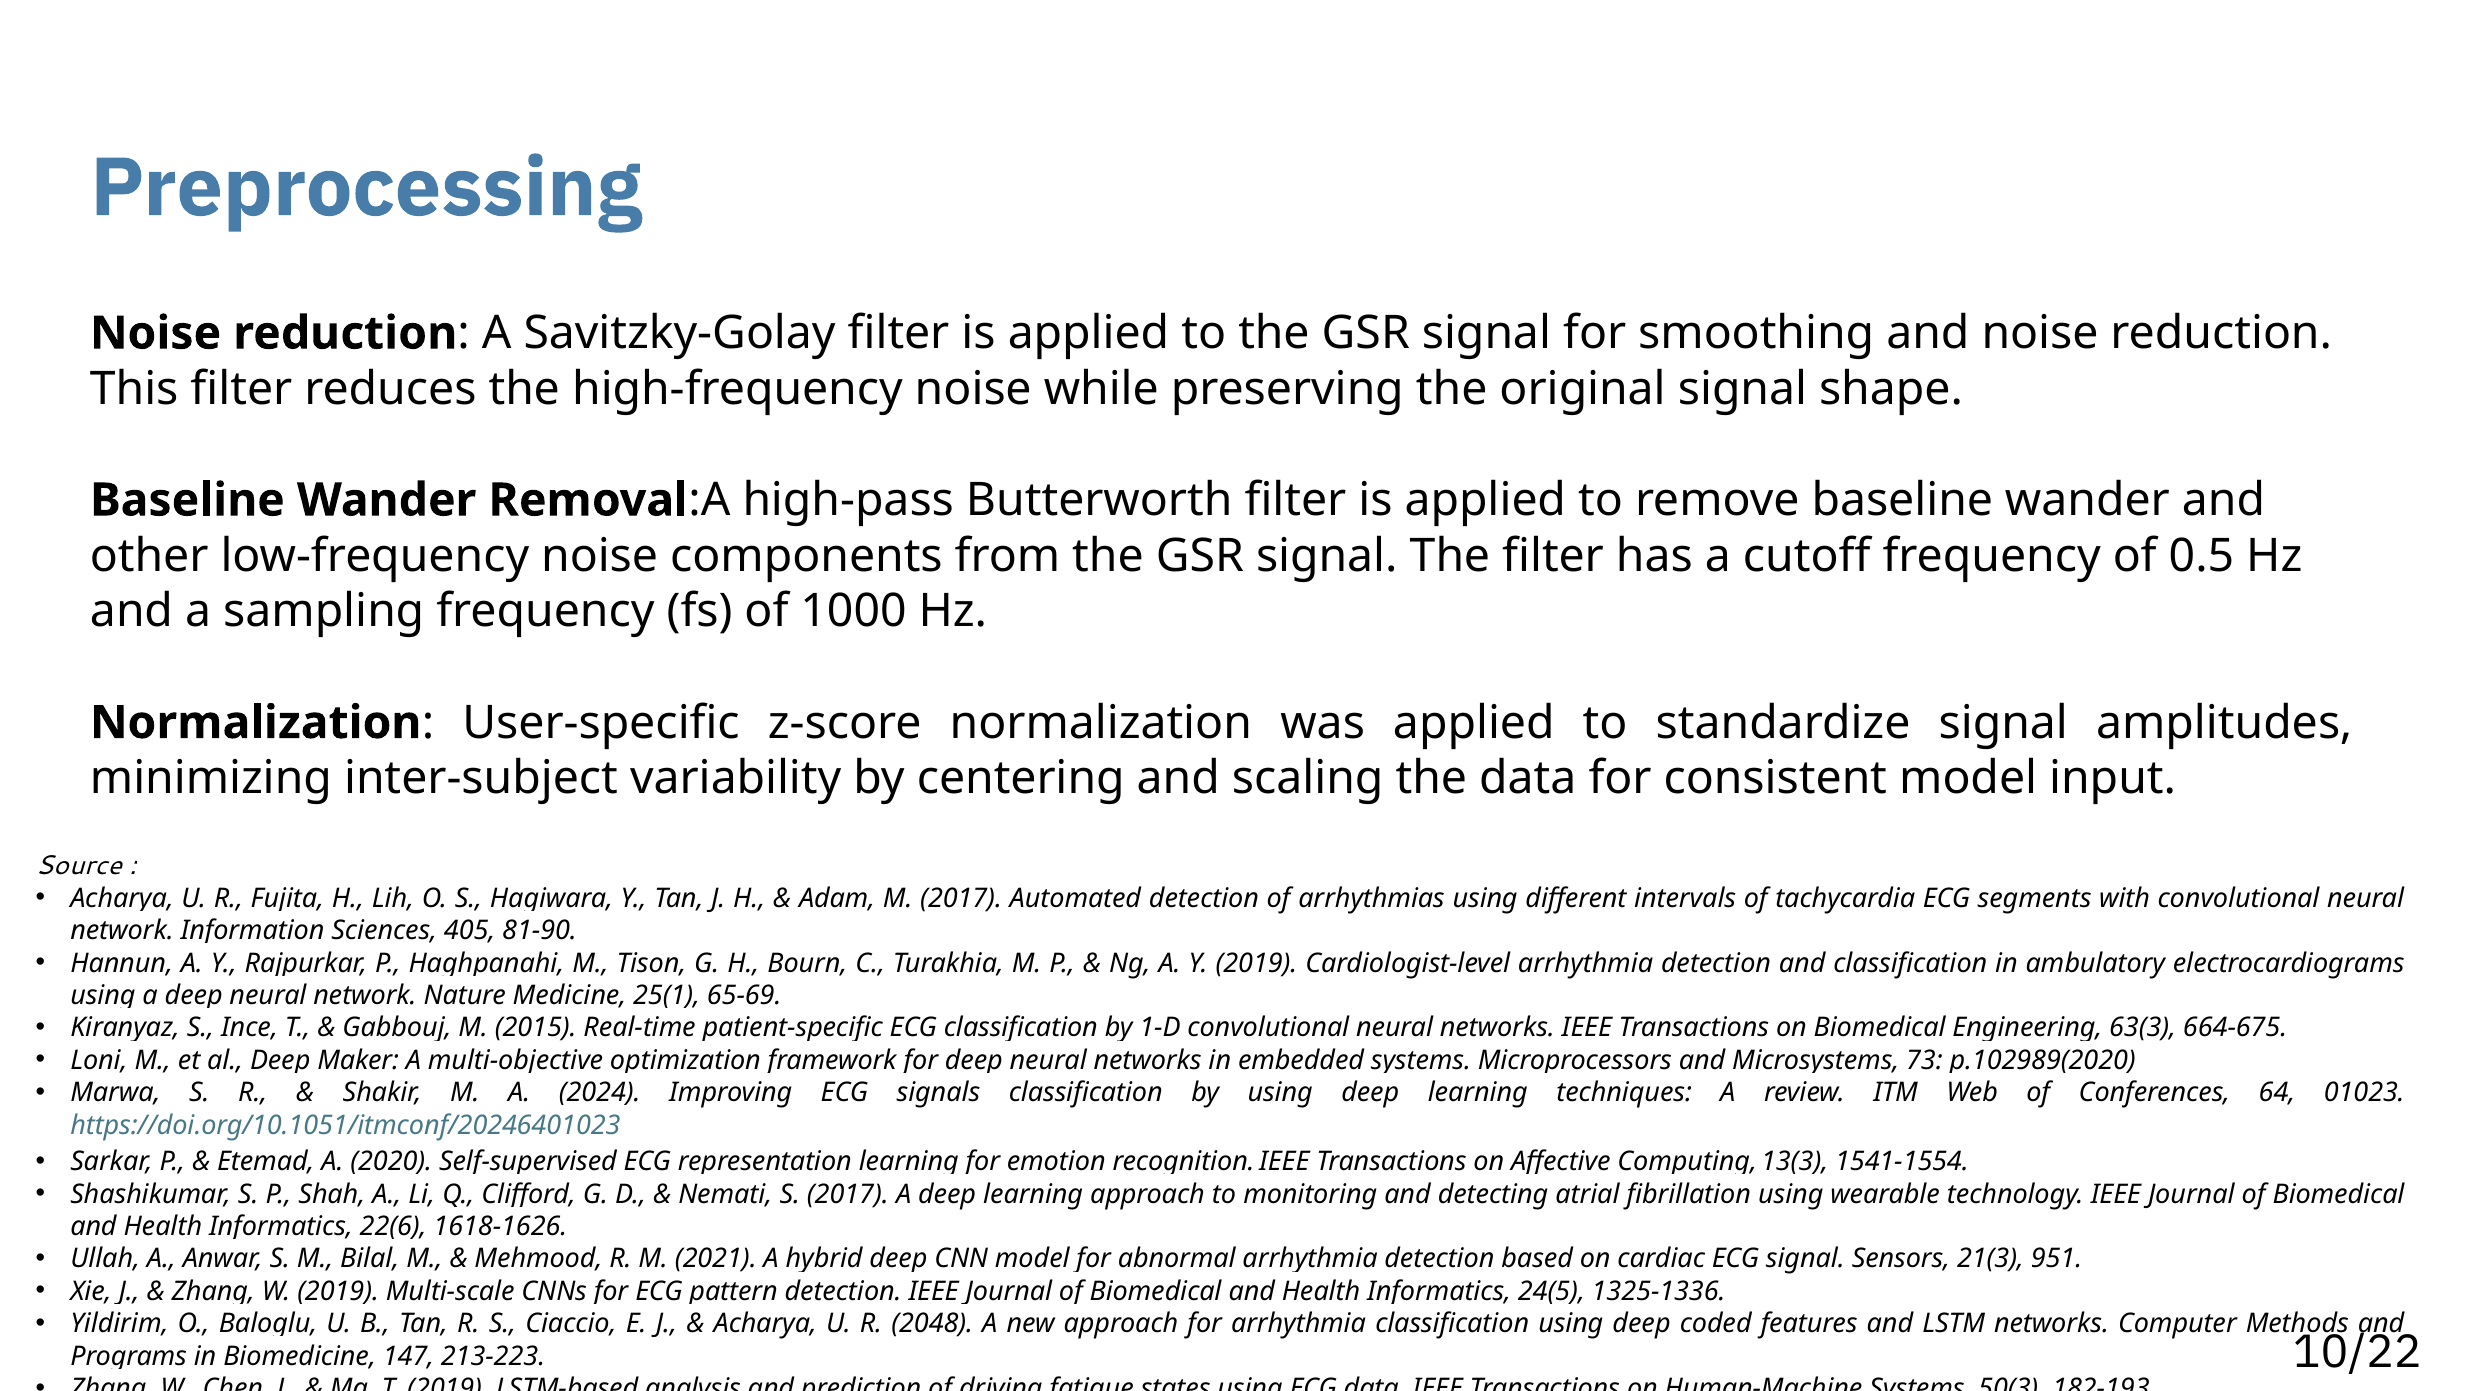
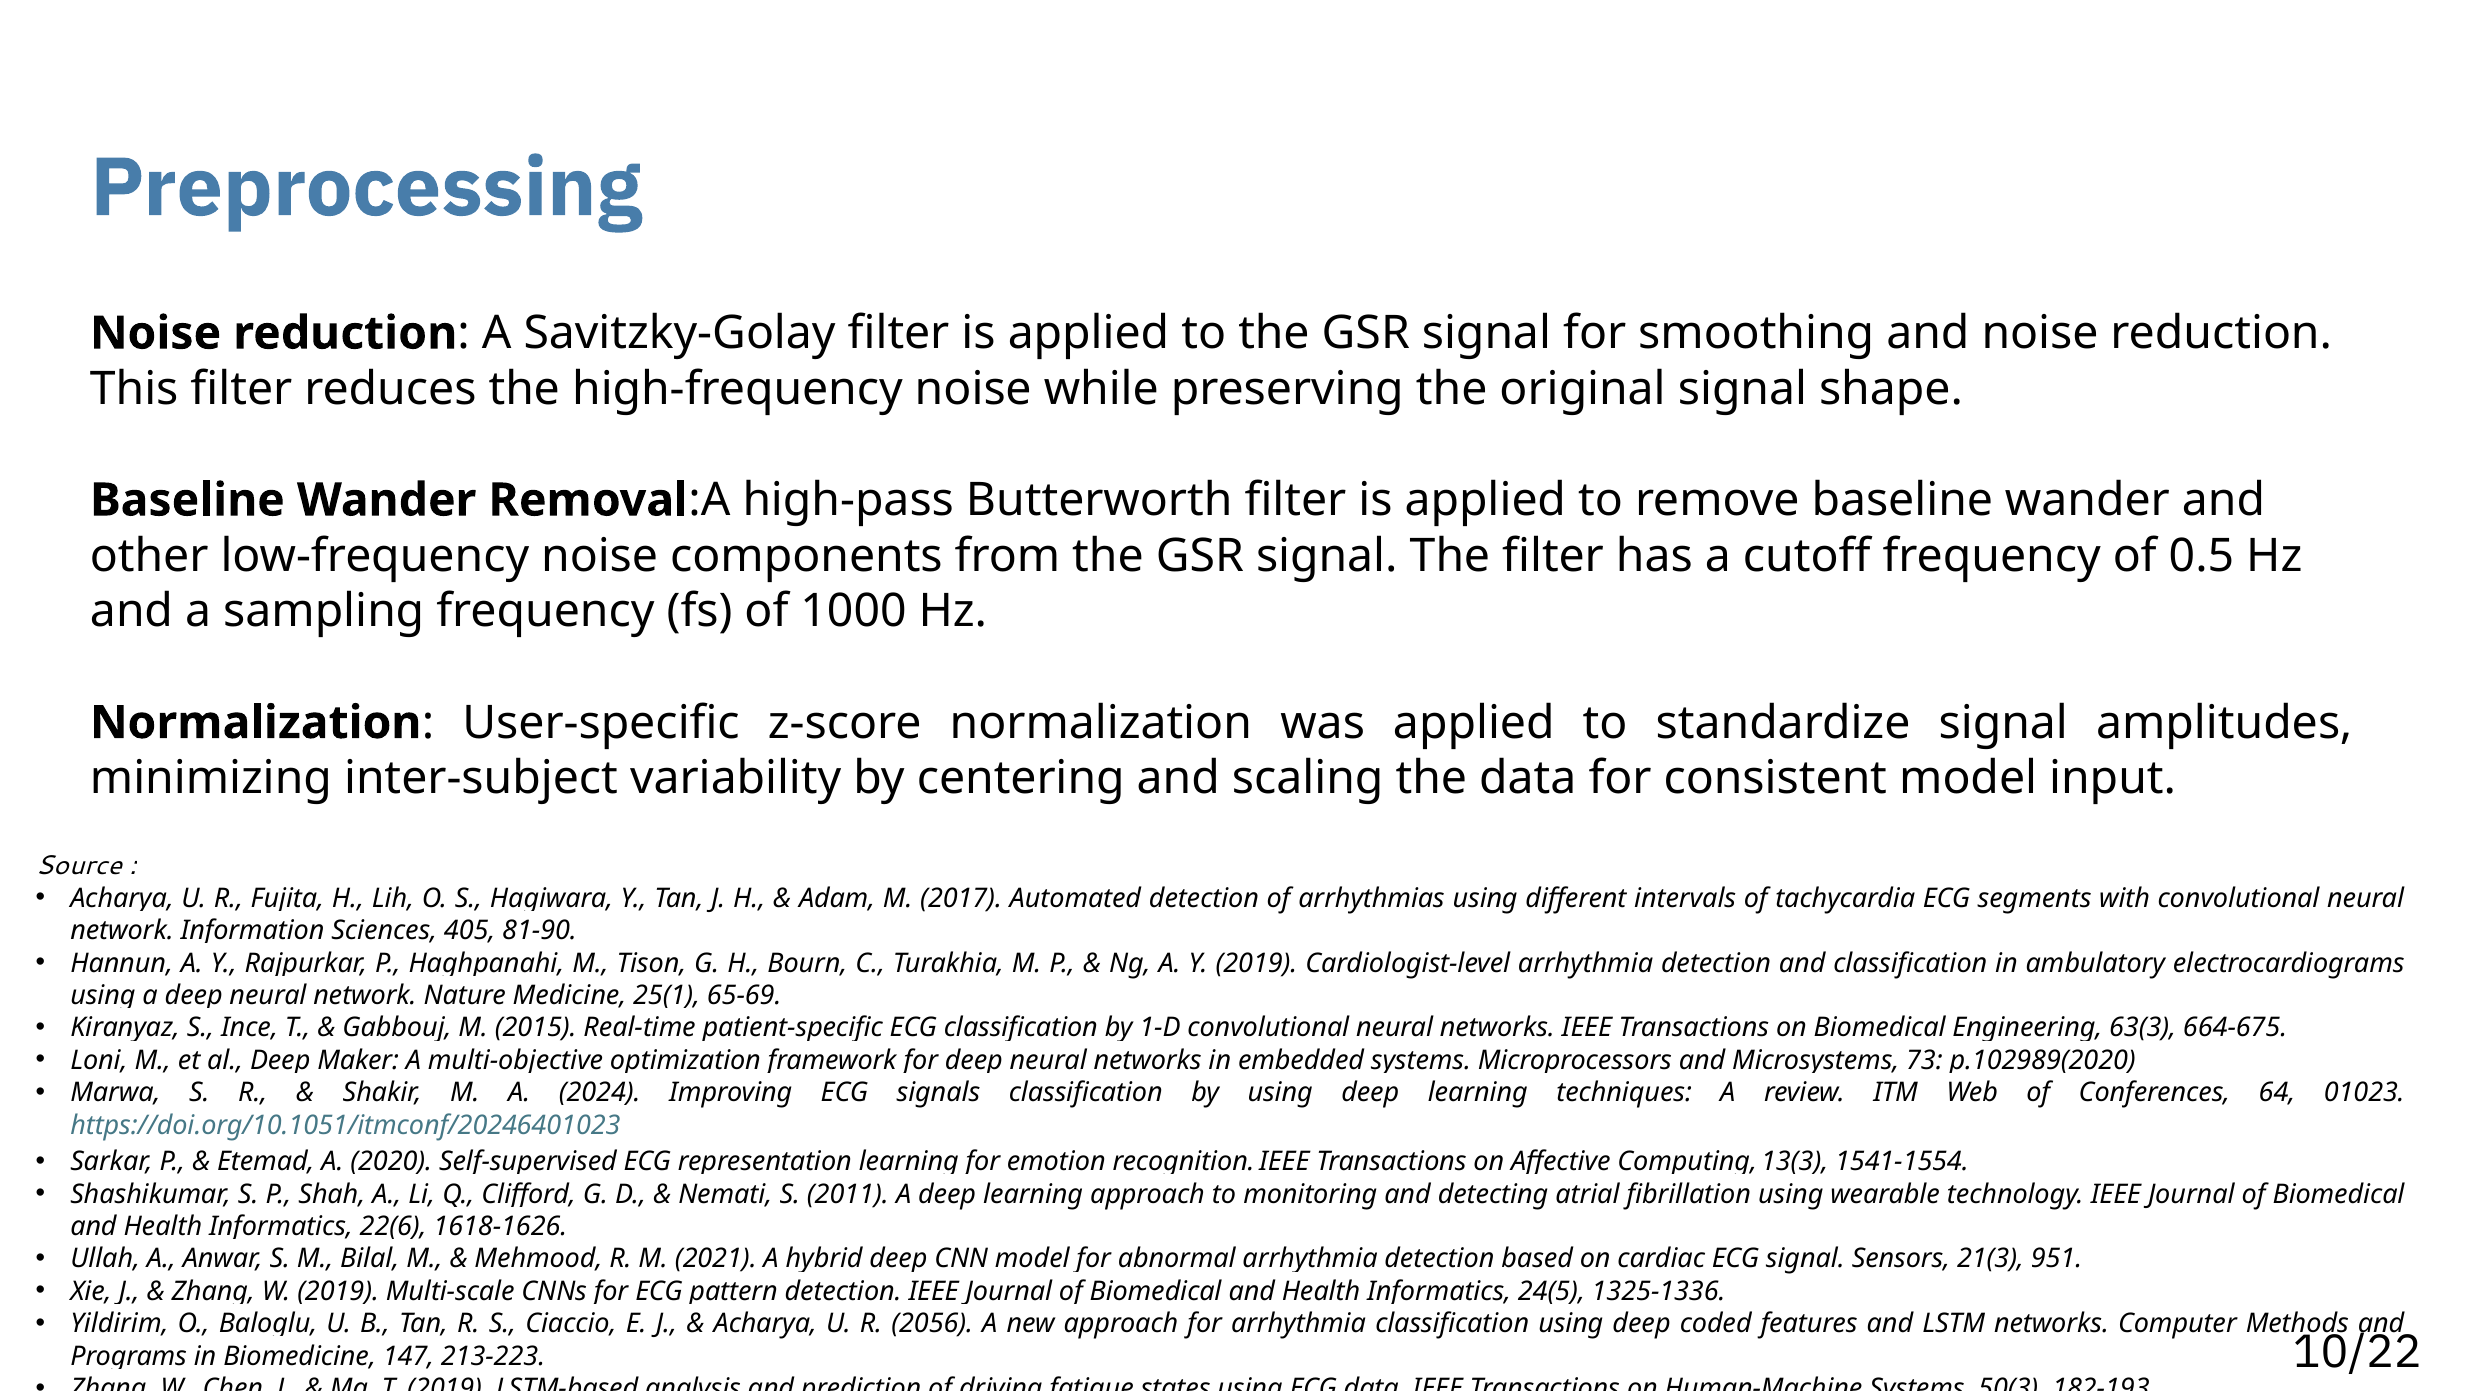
S 2017: 2017 -> 2011 (848, 1195)
2048: 2048 -> 2056 (932, 1324)
